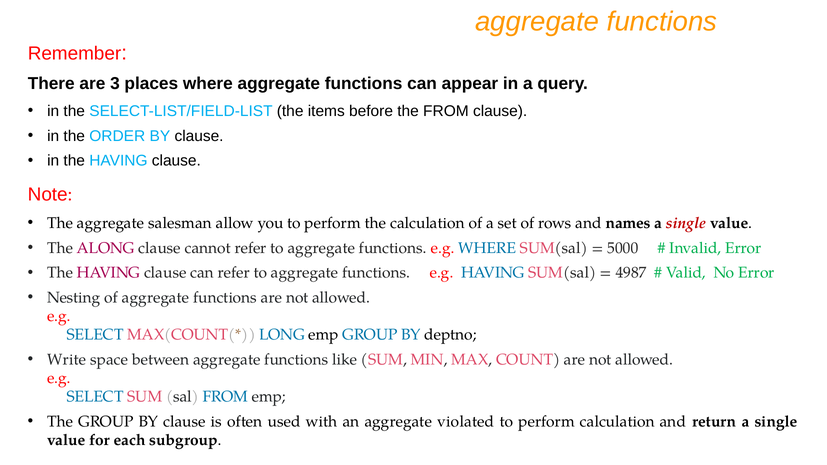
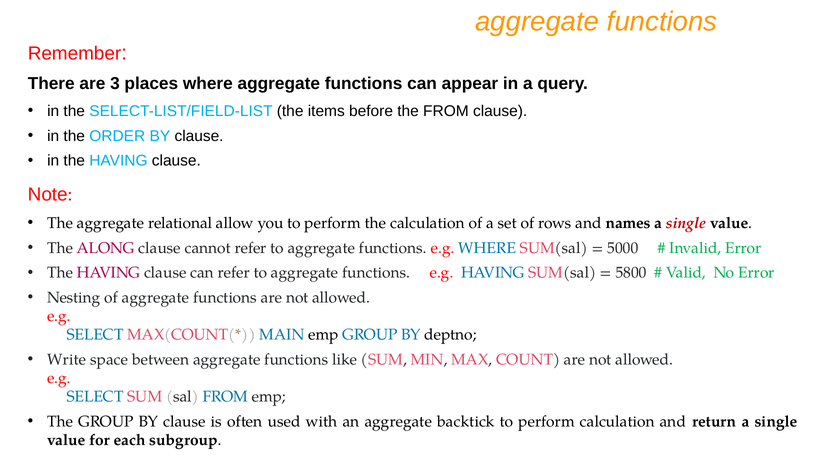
salesman: salesman -> relational (180, 223)
4987: 4987 -> 5800 (631, 273)
LONG: LONG -> MAIN (282, 335)
violated: violated -> backtick (466, 422)
